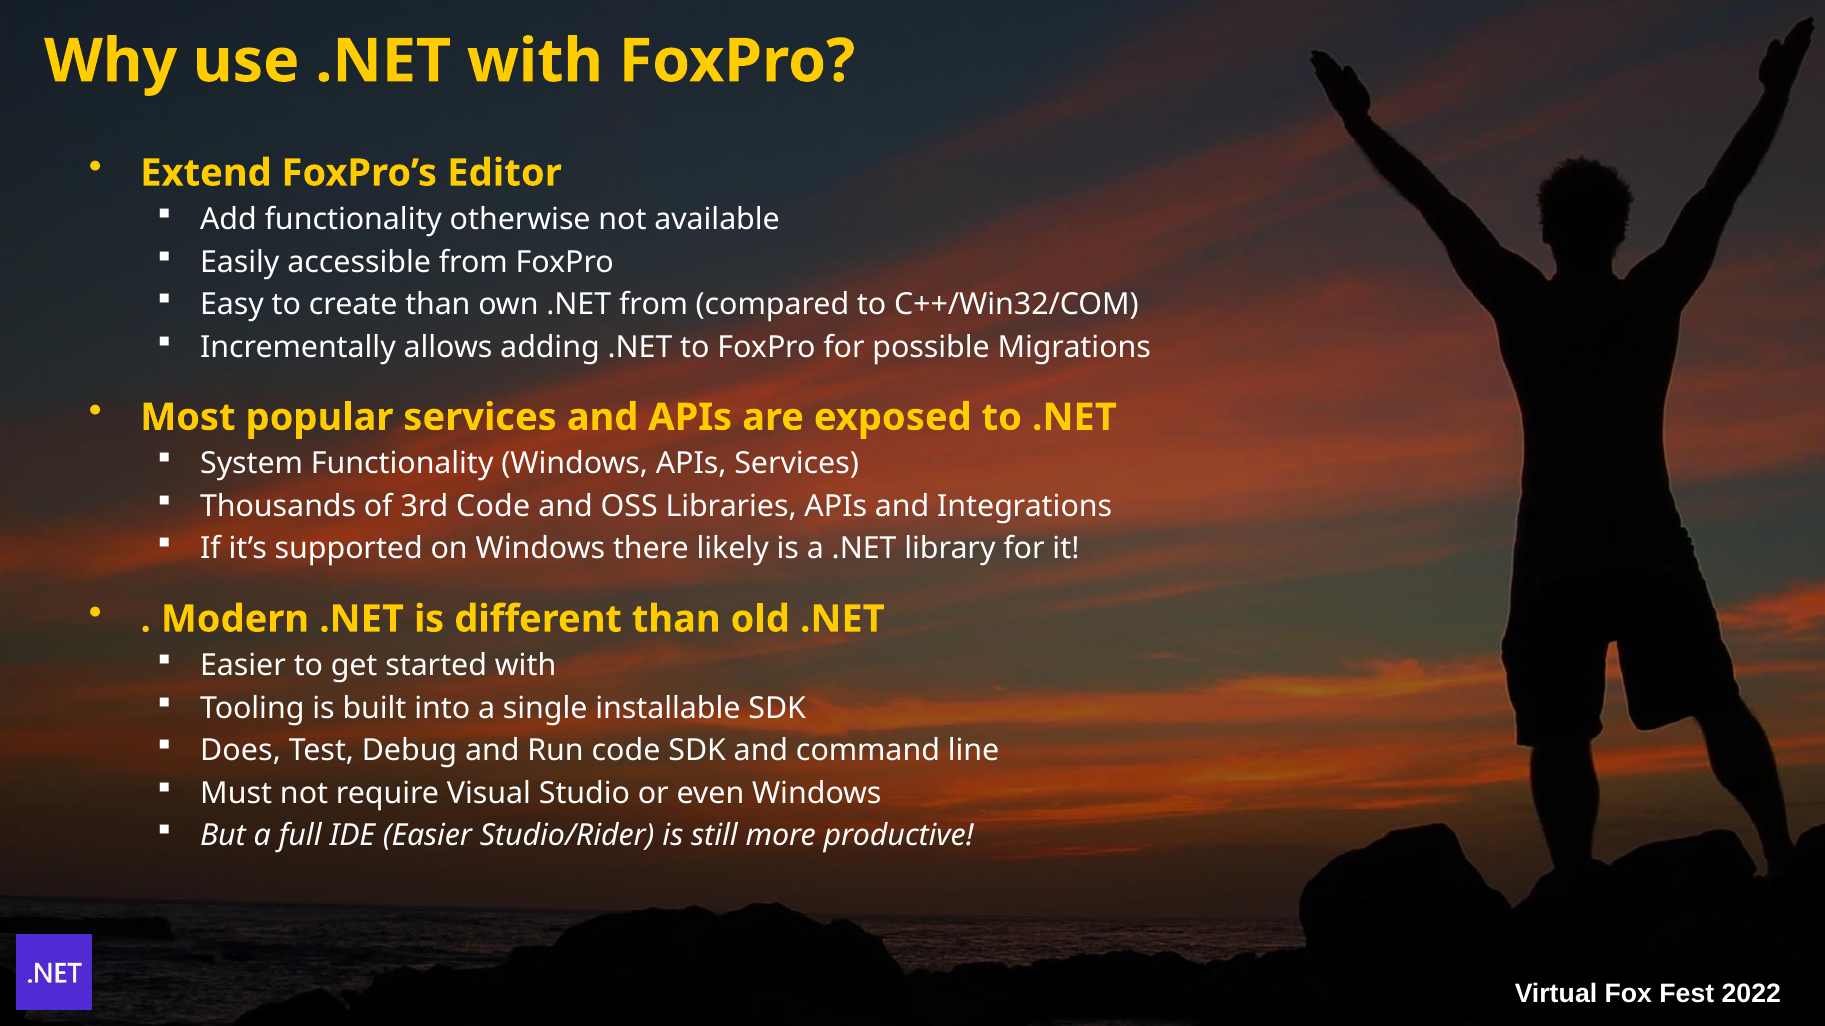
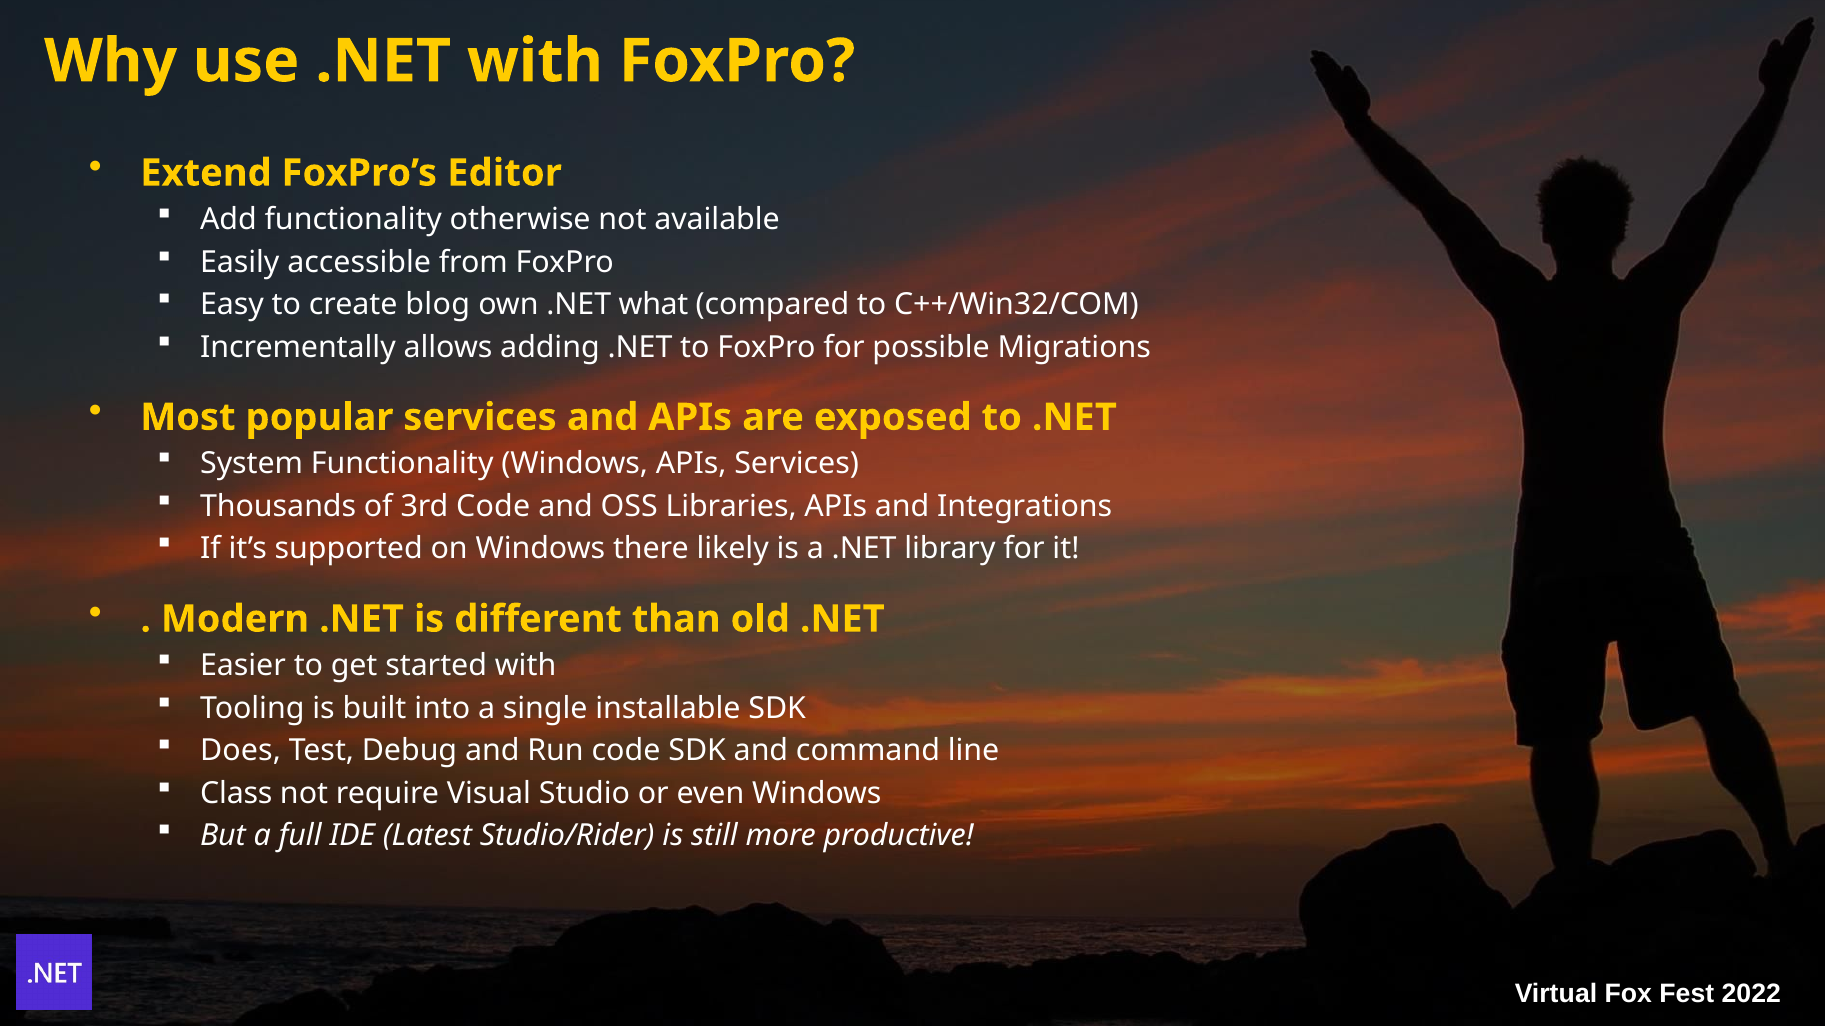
create than: than -> blog (438, 305)
.NET from: from -> what (654, 305)
Must: Must -> Class (236, 794)
IDE Easier: Easier -> Latest (427, 836)
